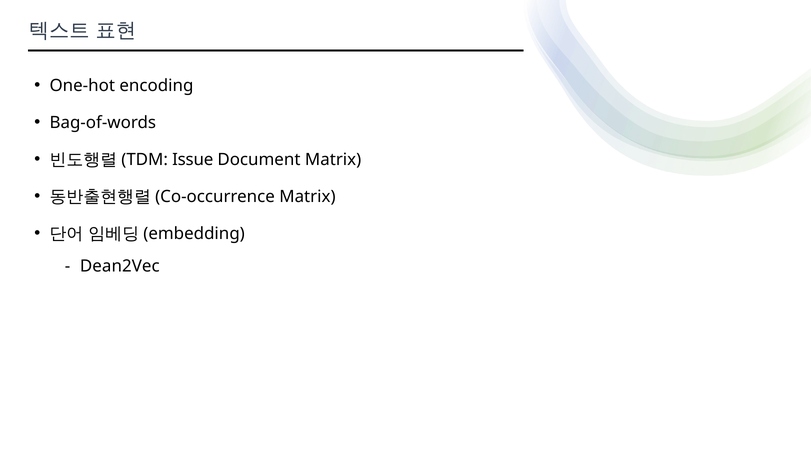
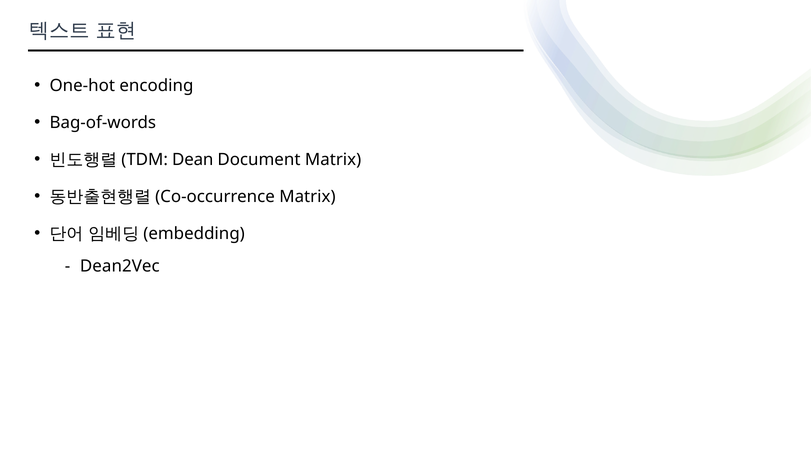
Issue: Issue -> Dean (193, 160)
